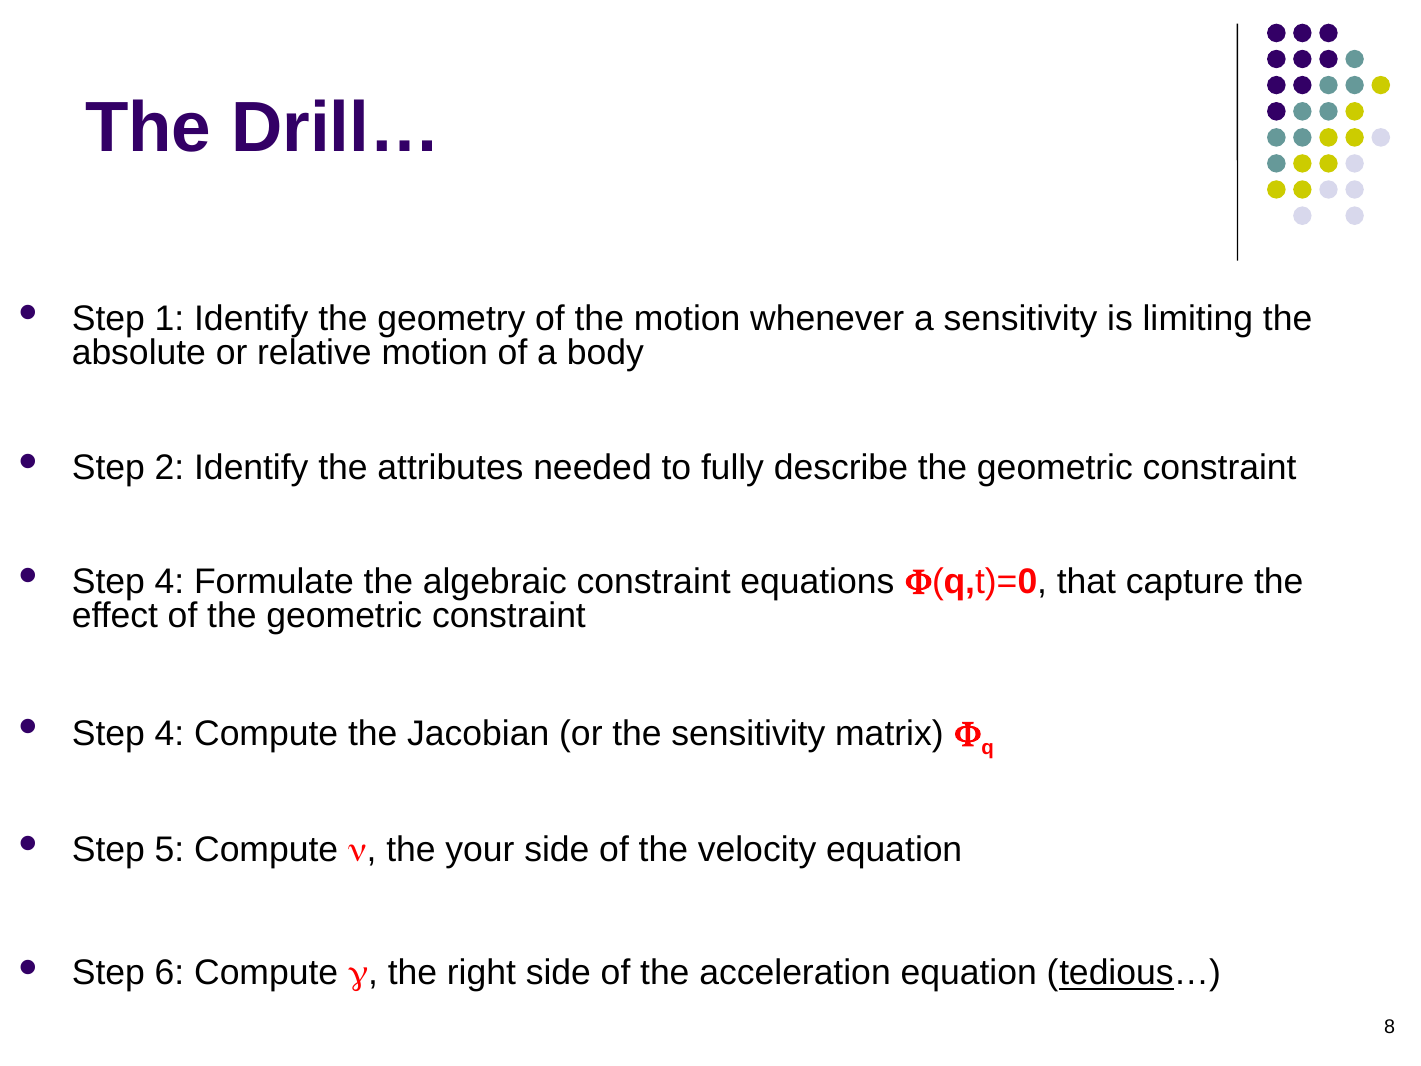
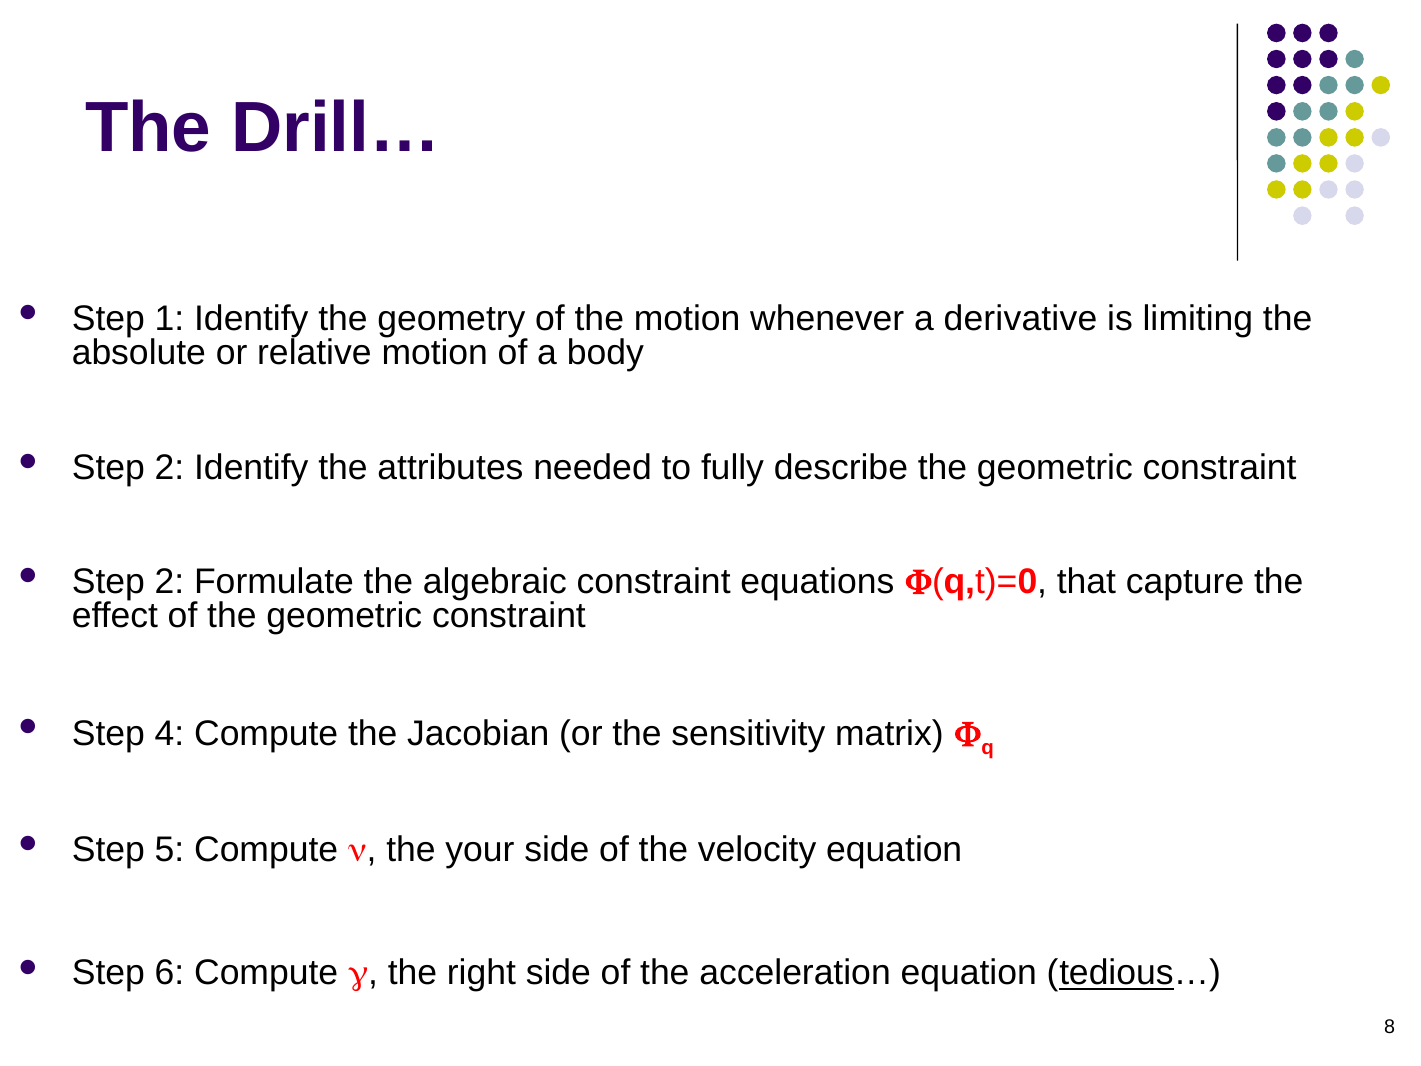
a sensitivity: sensitivity -> derivative (1020, 319)
4: 4 -> 2 (170, 582)
